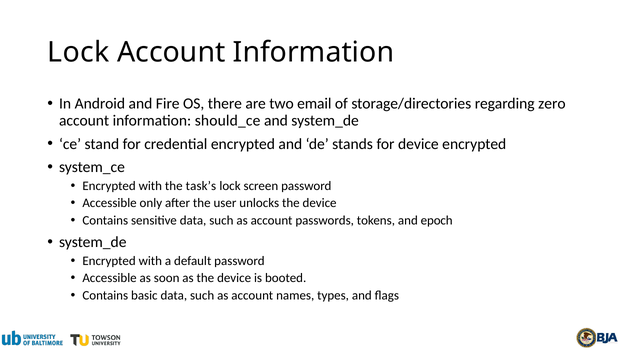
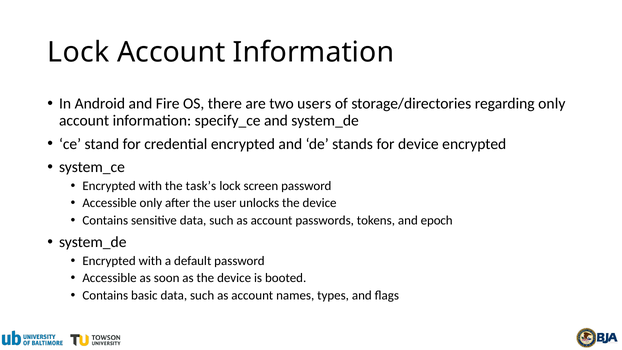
email: email -> users (314, 104)
regarding zero: zero -> only (552, 104)
should_ce: should_ce -> specify_ce (228, 121)
